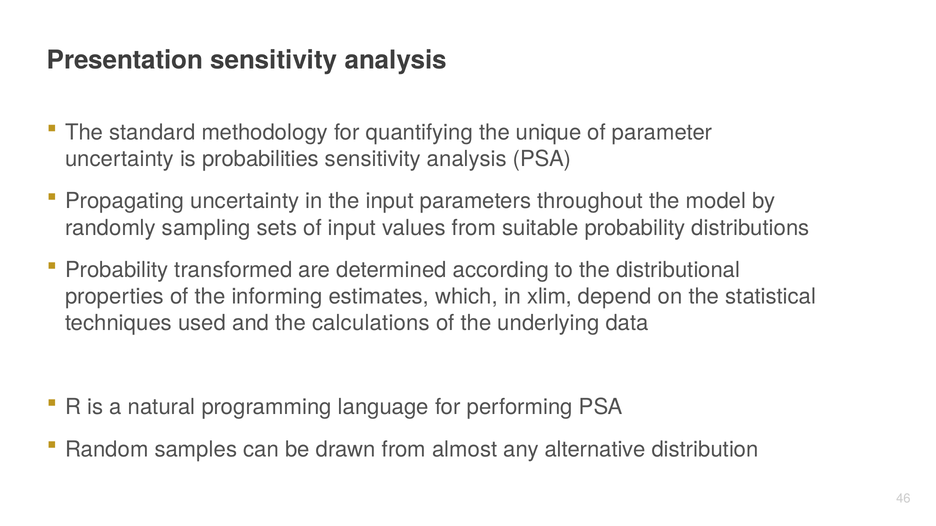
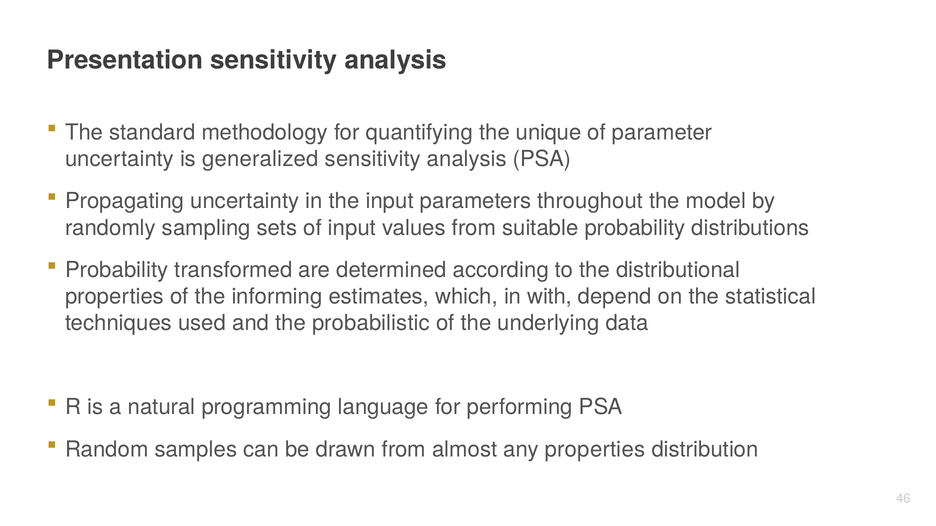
probabilities: probabilities -> generalized (260, 159)
xlim: xlim -> with (550, 297)
calculations: calculations -> probabilistic (371, 323)
any alternative: alternative -> properties (595, 450)
